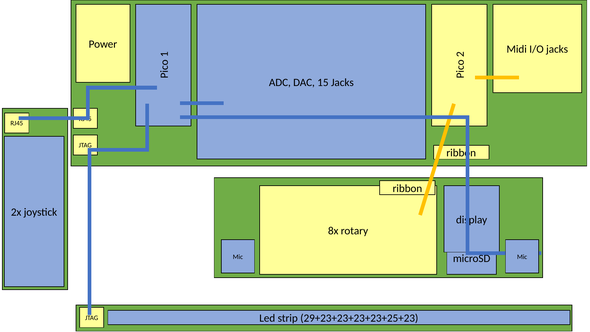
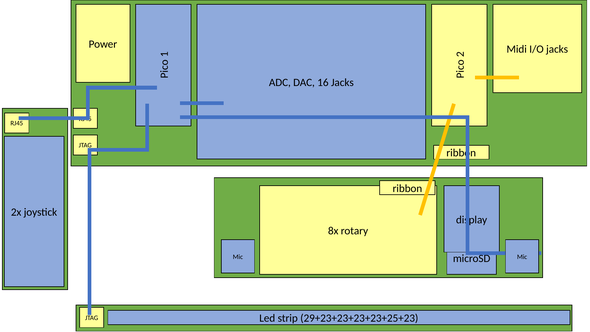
15: 15 -> 16 (323, 82)
